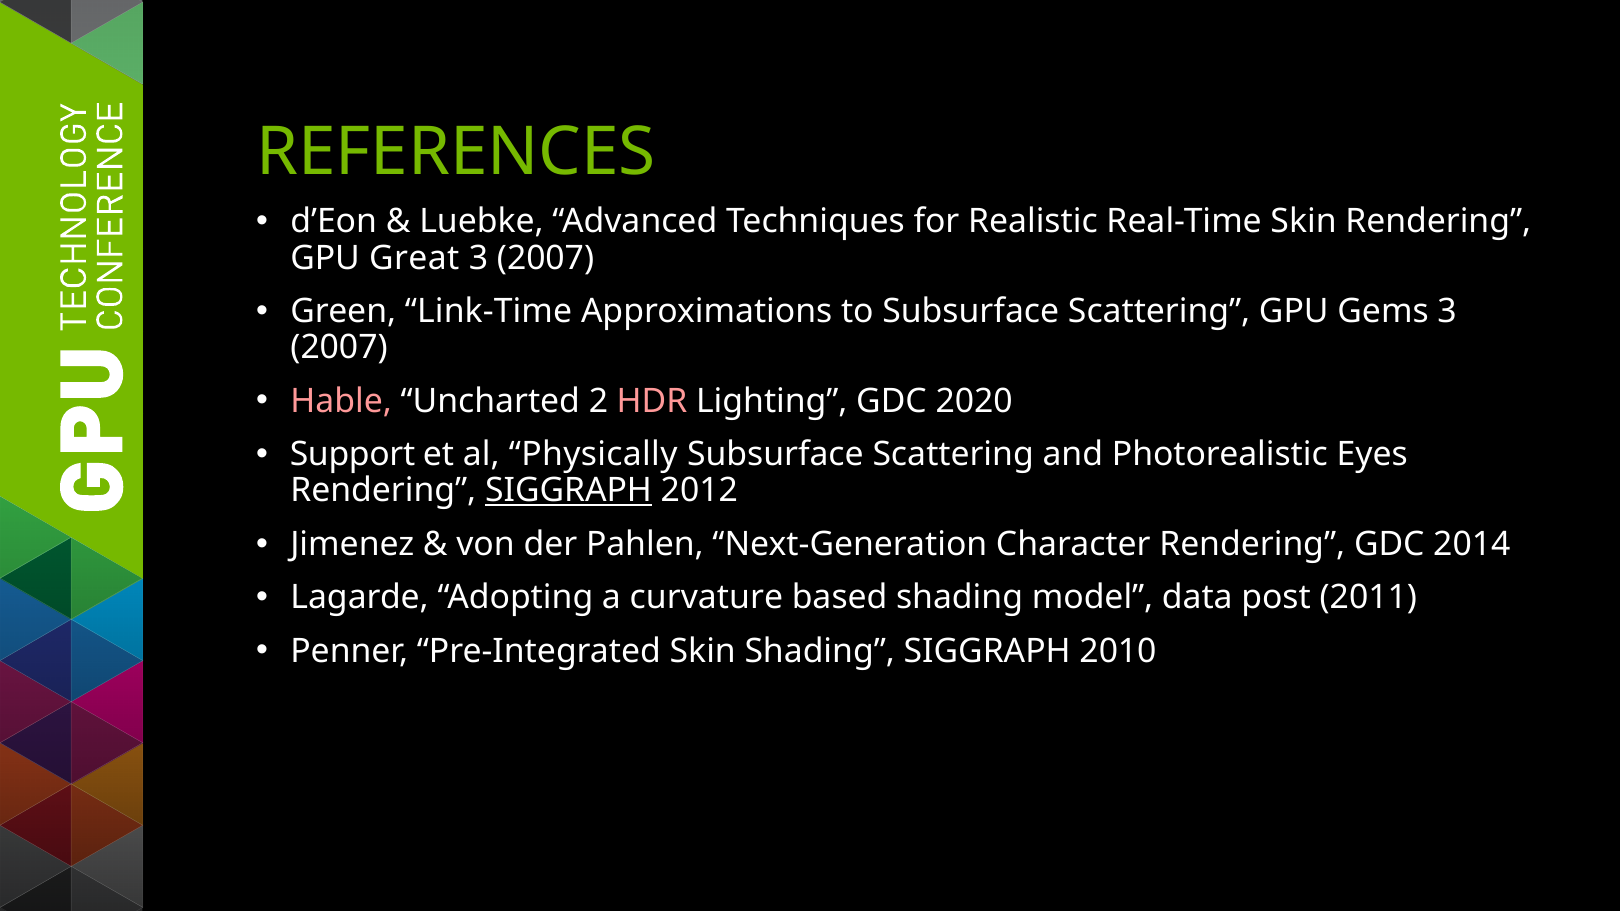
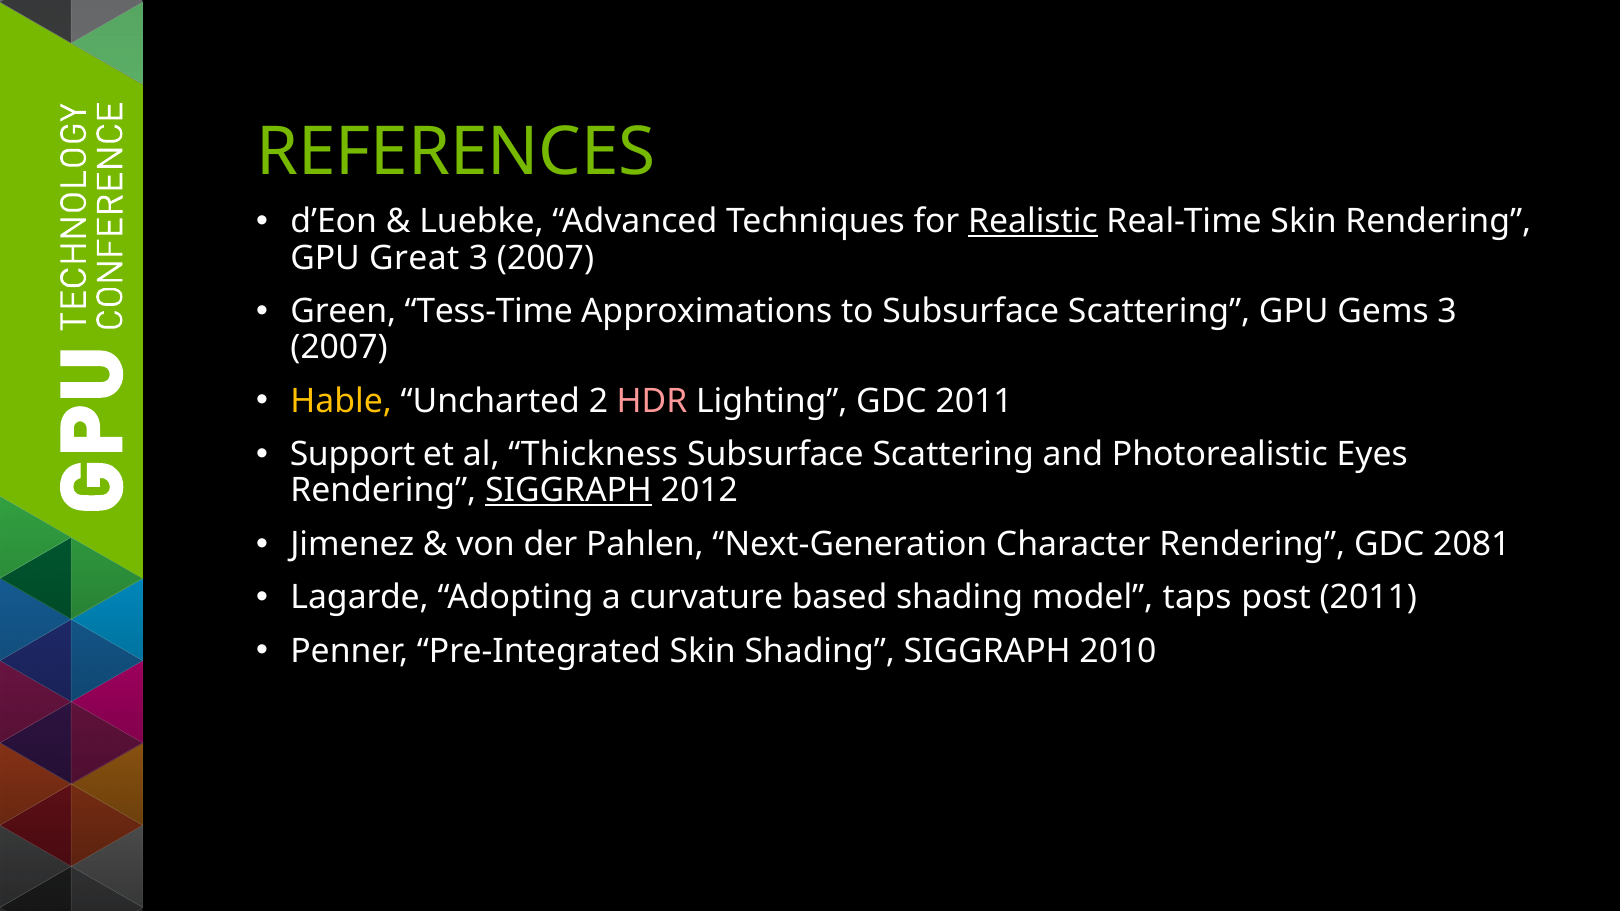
Realistic underline: none -> present (1033, 221)
Link-Time: Link-Time -> Tess-Time (489, 311)
Hable colour: pink -> yellow (341, 401)
GDC 2020: 2020 -> 2011 (974, 401)
Physically: Physically -> Thickness (593, 455)
2014: 2014 -> 2081 (1472, 544)
data: data -> taps (1197, 598)
